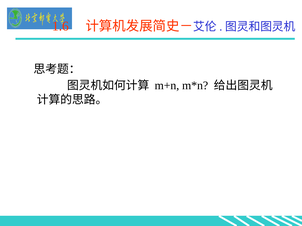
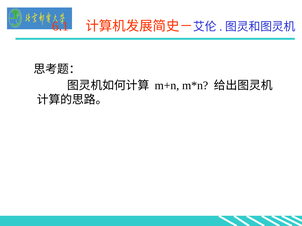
1.6: 1.6 -> 6.1 (61, 26)
